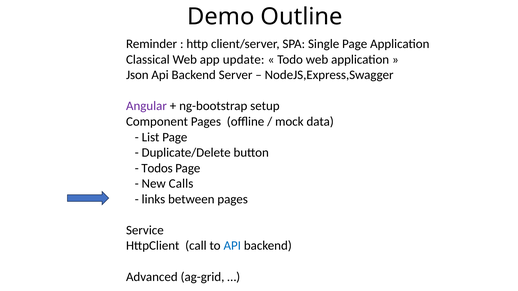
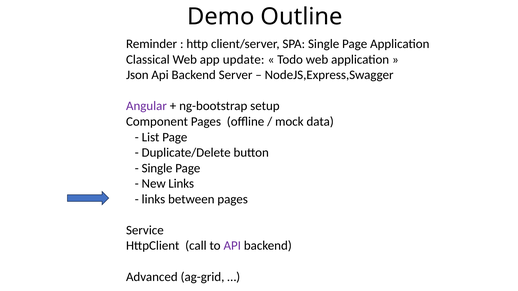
Todos: Todos -> Single (157, 168)
New Calls: Calls -> Links (181, 184)
API colour: blue -> purple (232, 246)
